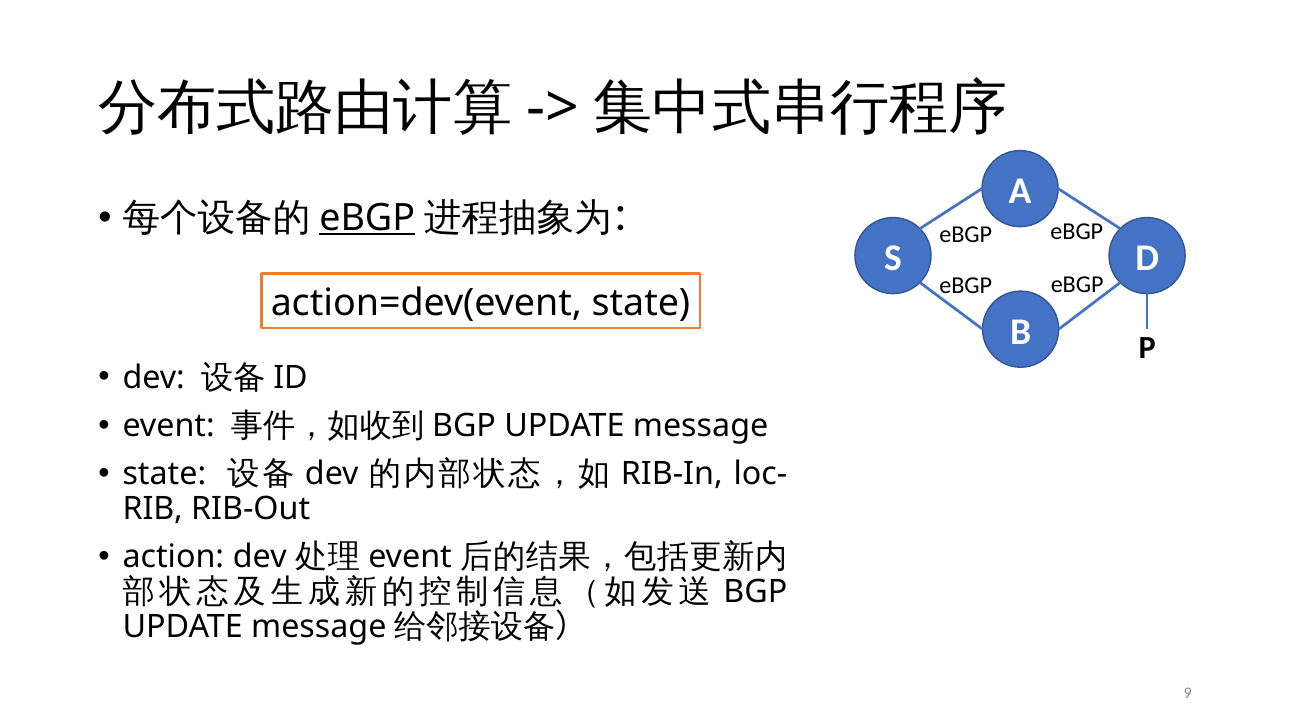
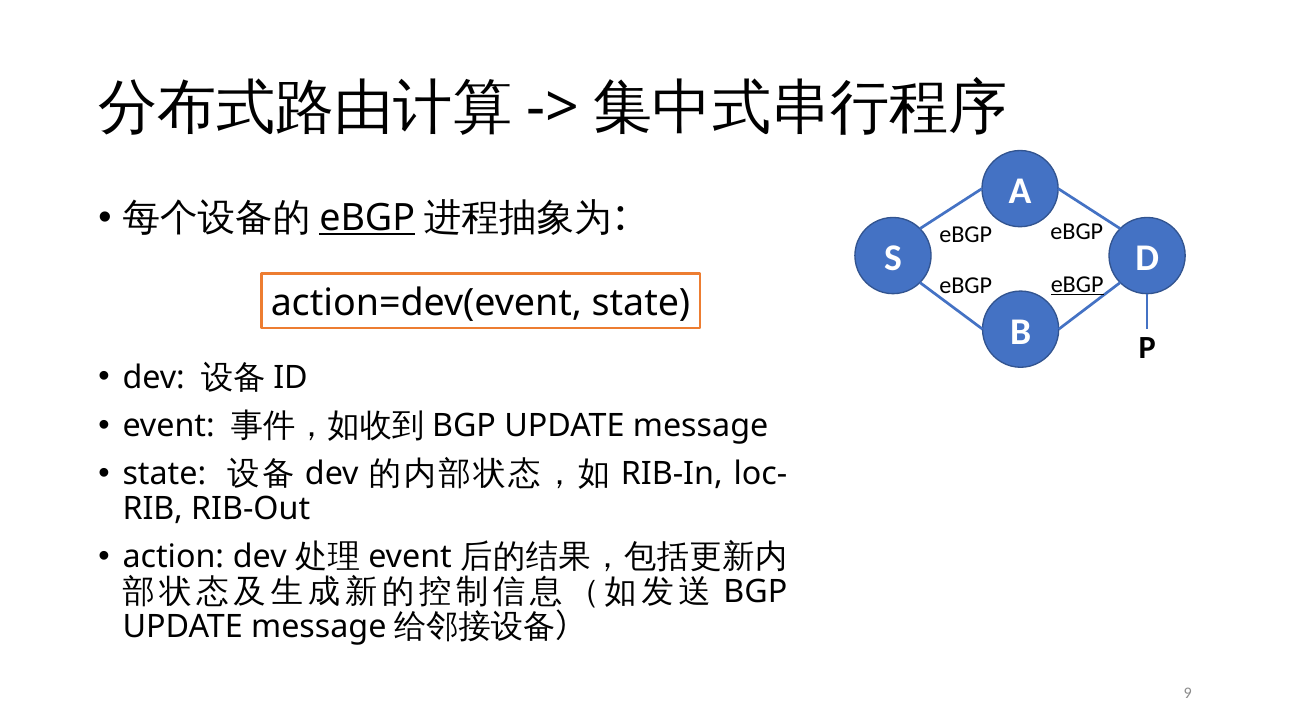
eBGP underline: none -> present (1077, 284)
